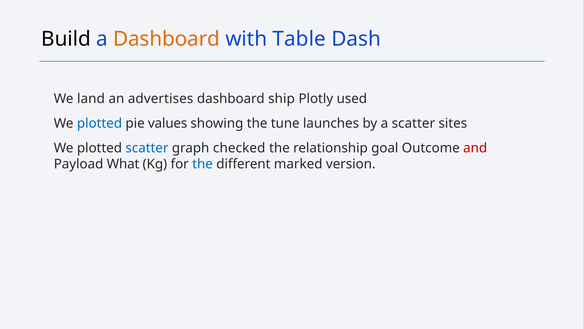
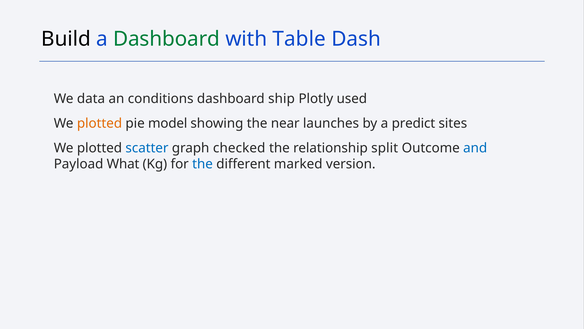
Dashboard colour: orange -> green (167, 39)
land: land -> data (91, 99)
advertises: advertises -> conditions (161, 99)
plotted colour: blue -> orange (99, 123)
values: values -> model (168, 123)
tune: tune -> near (285, 123)
a scatter: scatter -> predict (413, 123)
goal: goal -> split (385, 148)
and colour: red -> blue (475, 148)
